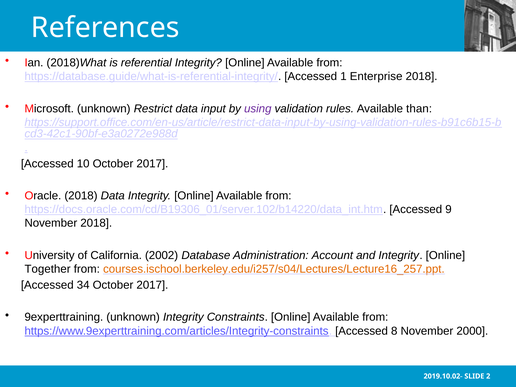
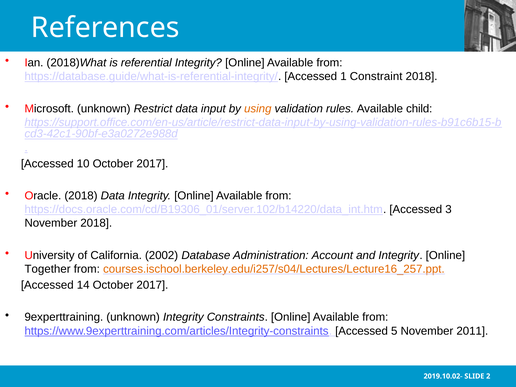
Enterprise: Enterprise -> Constraint (376, 77)
using colour: purple -> orange (258, 109)
than: than -> child (419, 109)
9: 9 -> 3 (448, 209)
34: 34 -> 14 (83, 285)
8: 8 -> 5 (394, 331)
2000: 2000 -> 2011 (472, 331)
